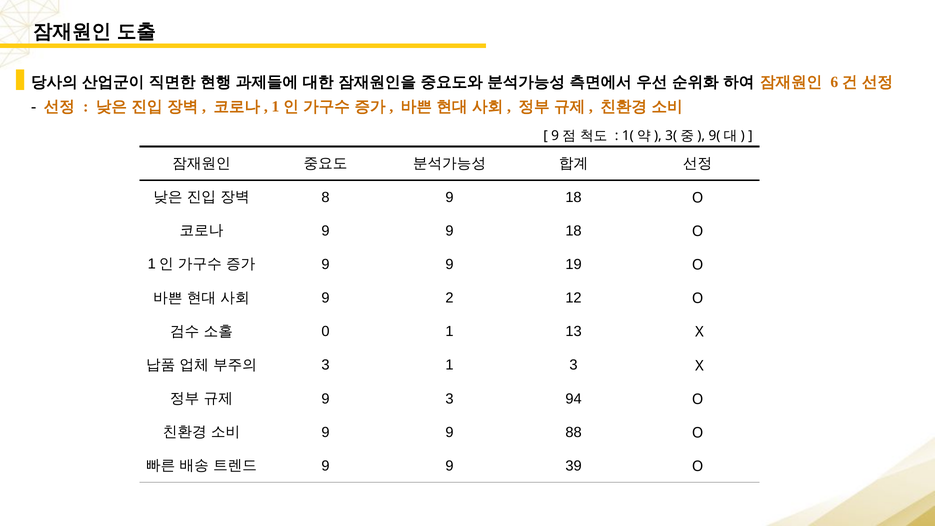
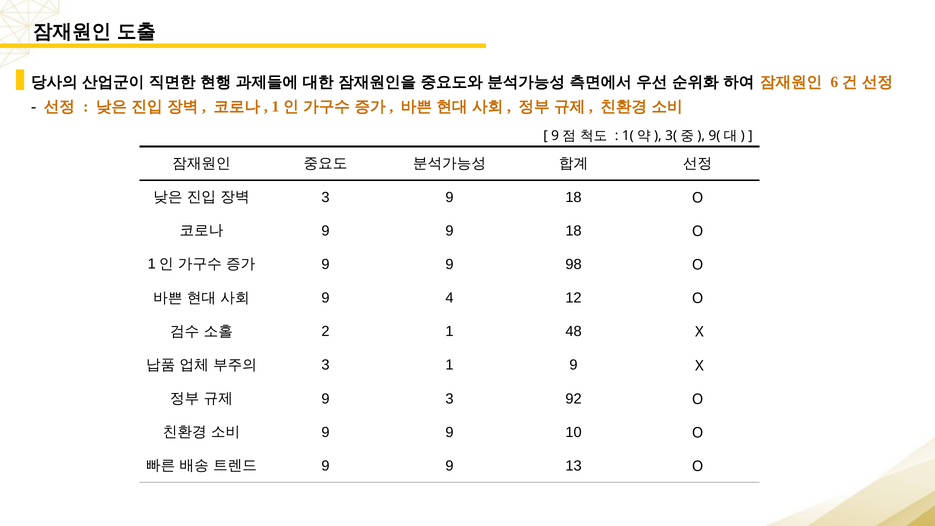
8: 8 -> 3 (326, 197)
19: 19 -> 98 (574, 264)
2: 2 -> 4 (450, 298)
0: 0 -> 2 (326, 332)
13: 13 -> 48 (574, 332)
1 3: 3 -> 9 (574, 365)
94: 94 -> 92 (574, 399)
88: 88 -> 10 (574, 432)
39: 39 -> 13 (574, 466)
